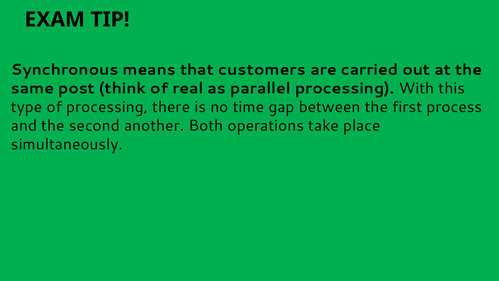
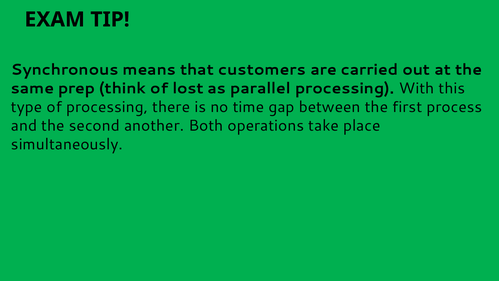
post: post -> prep (77, 88)
real: real -> lost (188, 88)
